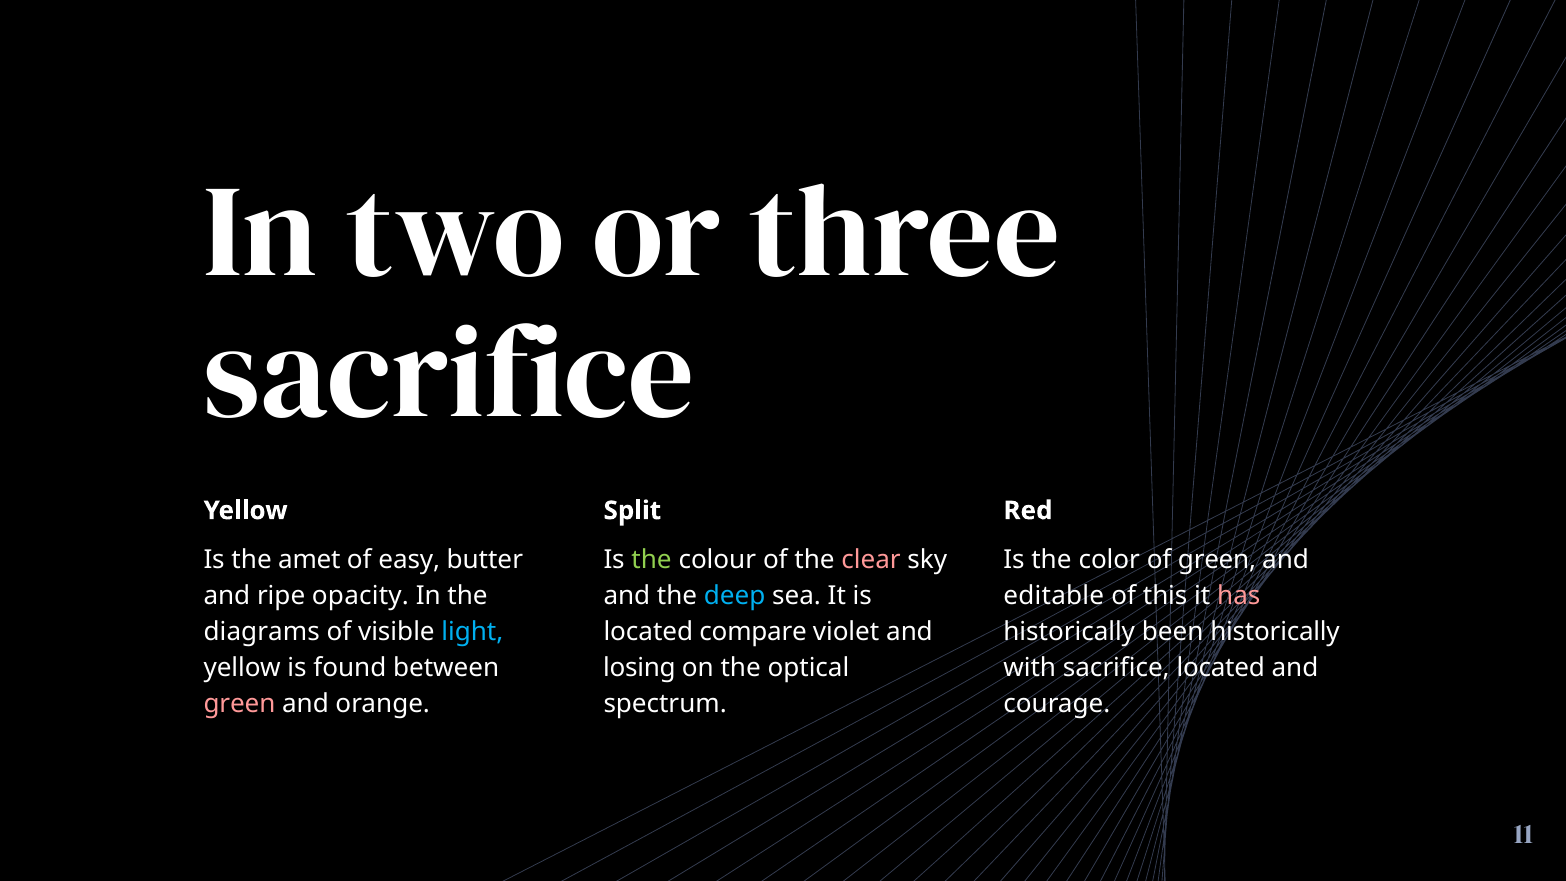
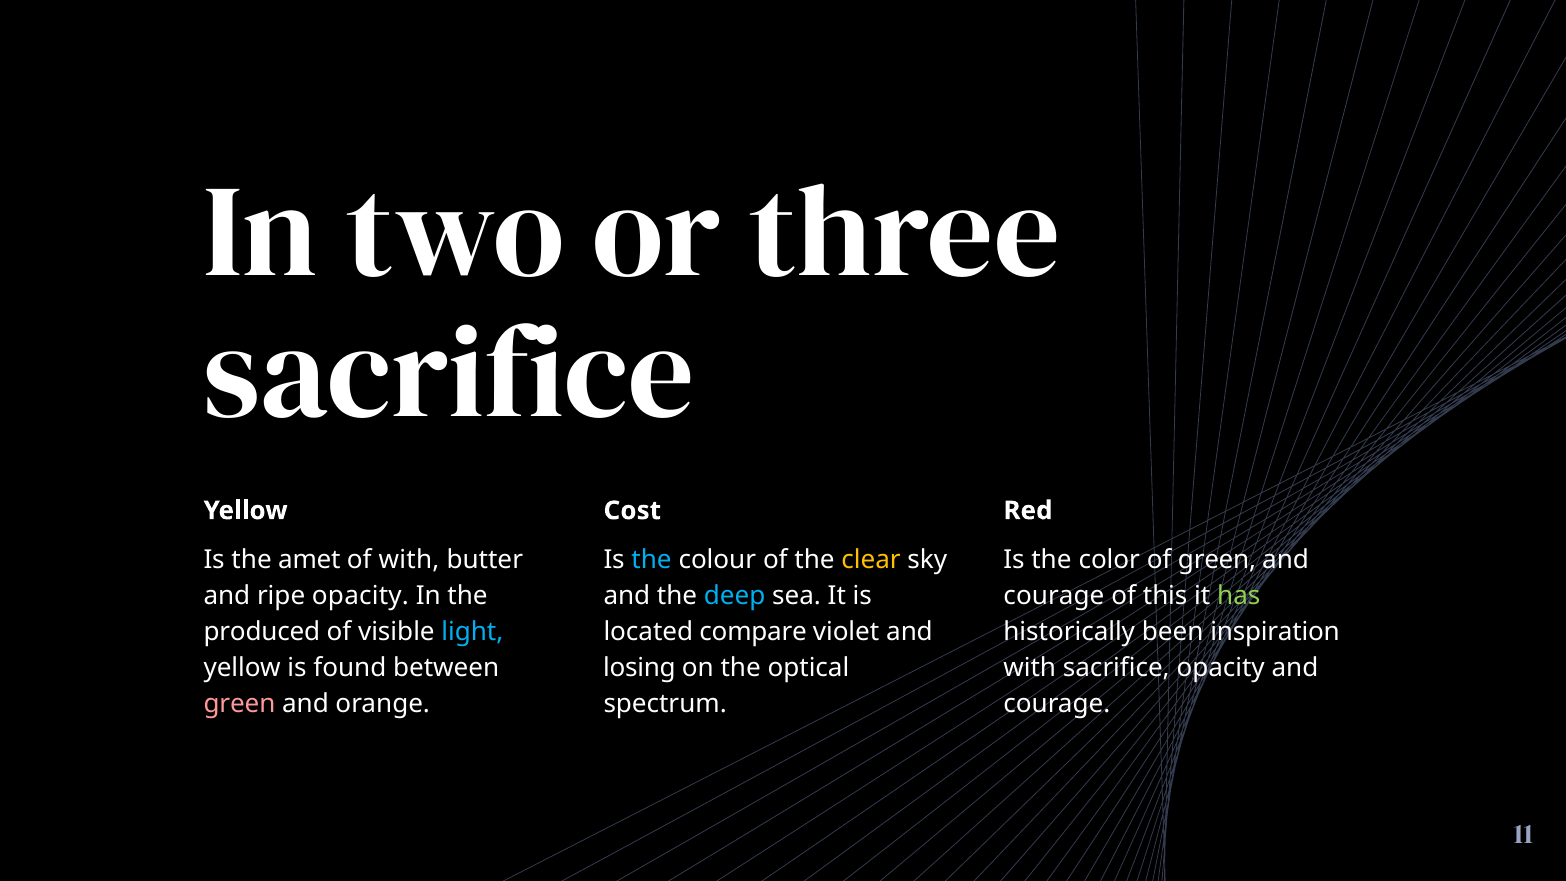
Split: Split -> Cost (632, 511)
of easy: easy -> with (409, 560)
the colour: light green -> light blue (652, 560)
clear colour: pink -> yellow (871, 560)
editable: editable -> courage (1054, 596)
has colour: pink -> light green (1239, 596)
diagrams: diagrams -> produced (262, 632)
been historically: historically -> inspiration (1275, 632)
sacrifice located: located -> opacity (1221, 668)
